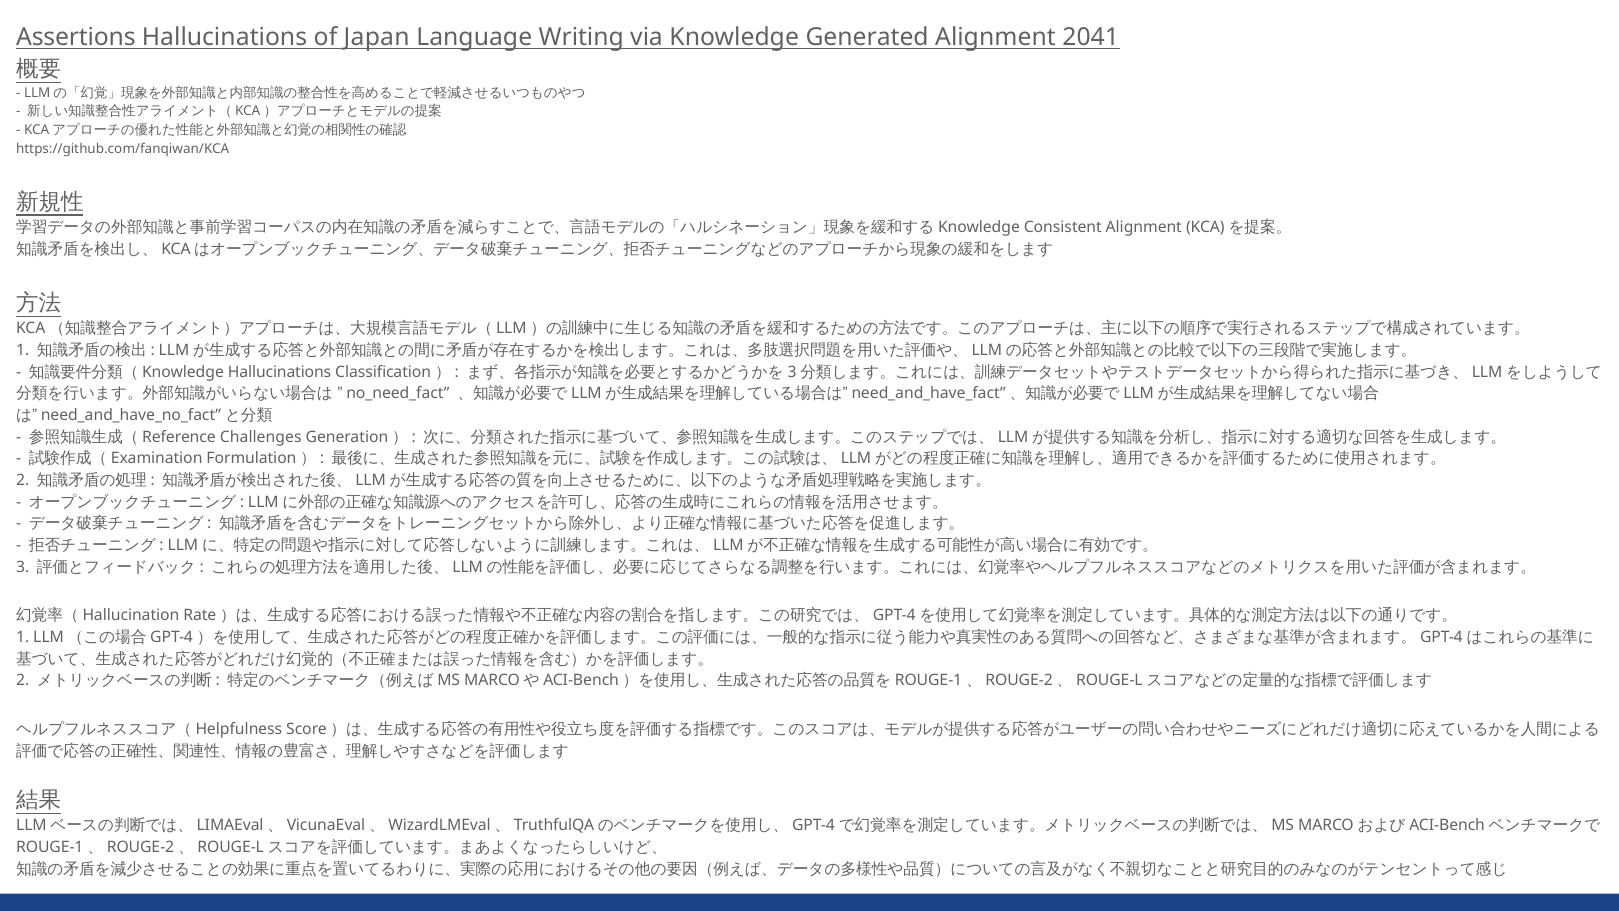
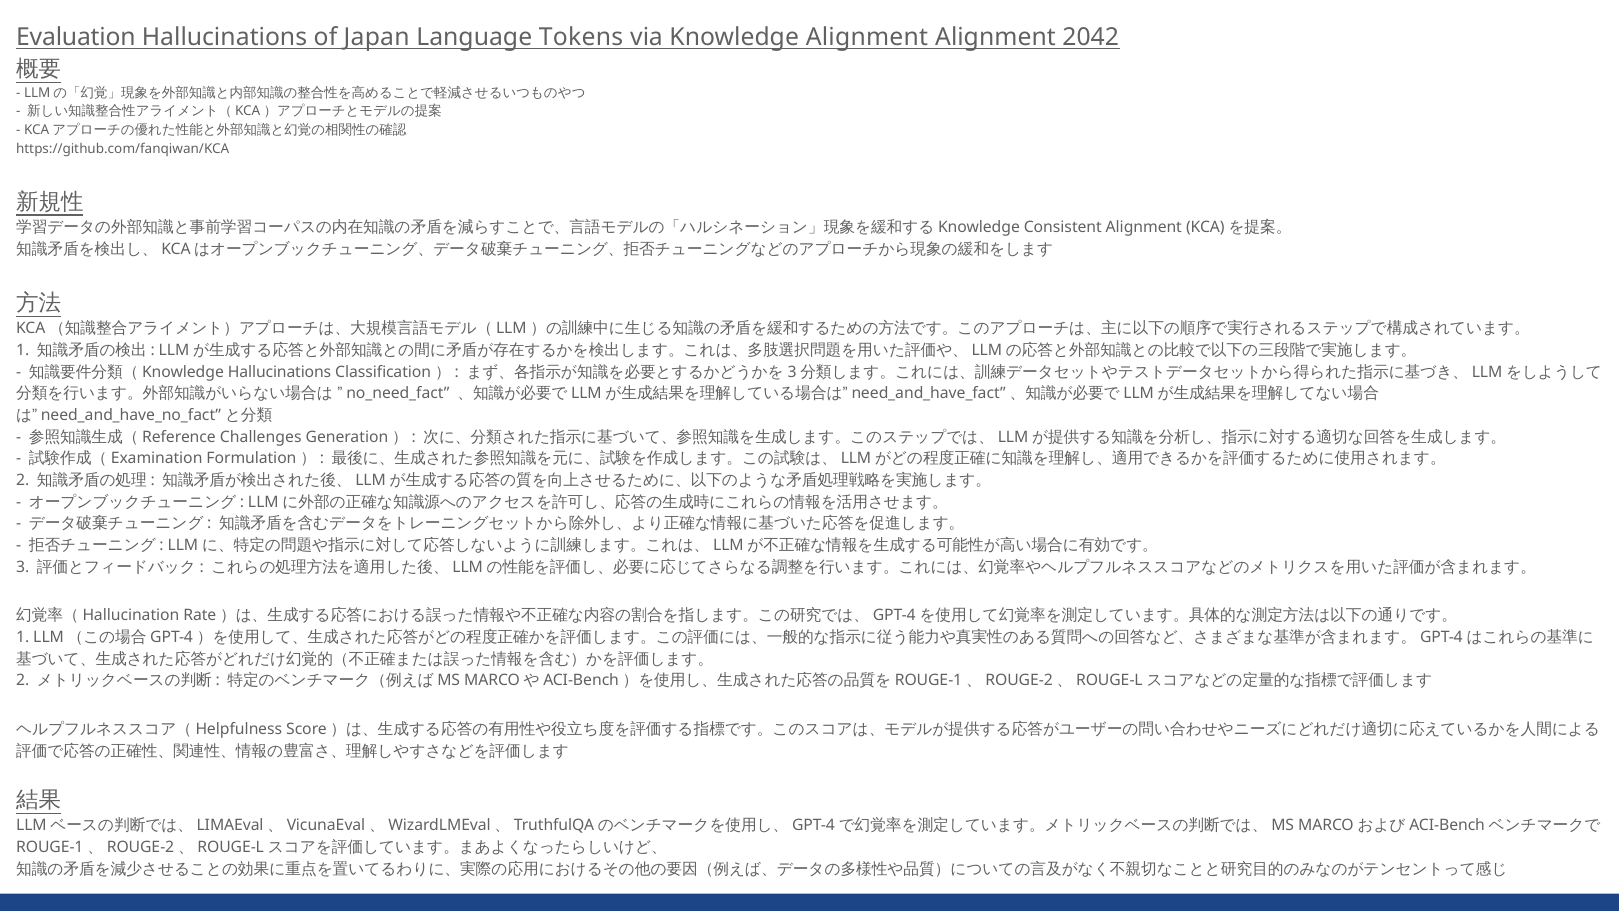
Assertions: Assertions -> Evaluation (76, 37)
Writing: Writing -> Tokens (581, 37)
Knowledge Generated: Generated -> Alignment (867, 37)
2041: 2041 -> 2042 (1091, 37)
